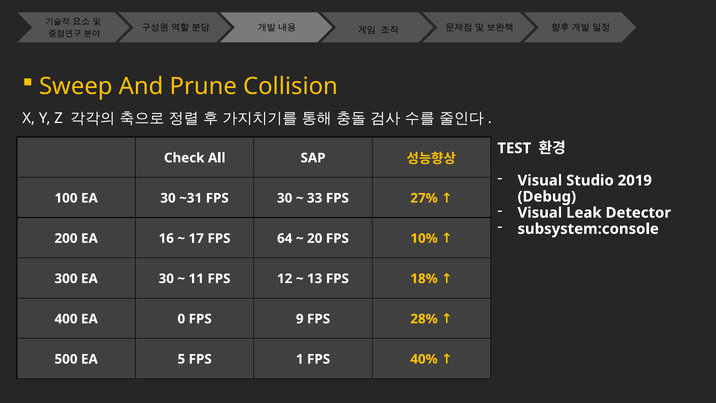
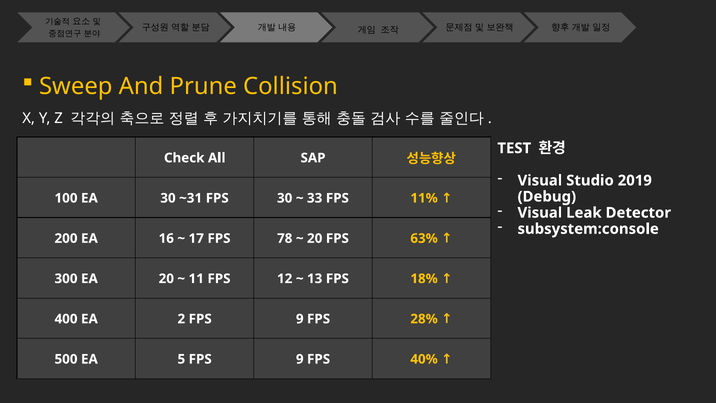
27%: 27% -> 11% (424, 198)
64: 64 -> 78 (285, 238)
10%: 10% -> 63% (424, 238)
300 EA 30: 30 -> 20 (166, 279)
0: 0 -> 2 (181, 319)
5 FPS 1: 1 -> 9 (300, 359)
